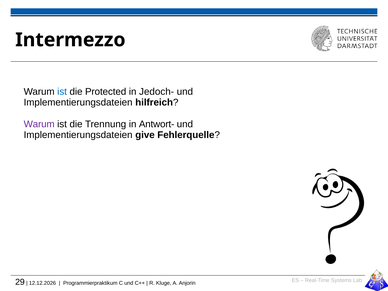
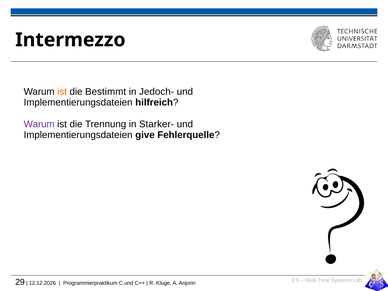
ist colour: blue -> orange (62, 92)
Protected: Protected -> Bestimmt (106, 92)
Antwort-: Antwort- -> Starker- (157, 124)
